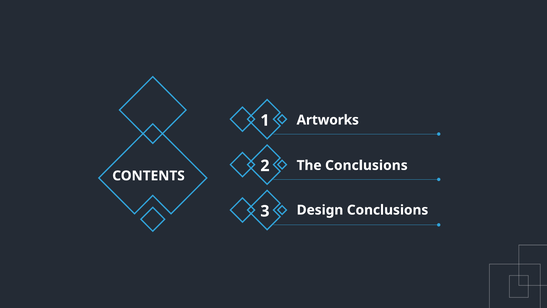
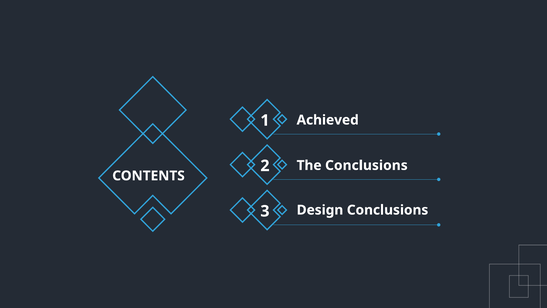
Artworks: Artworks -> Achieved (328, 120)
